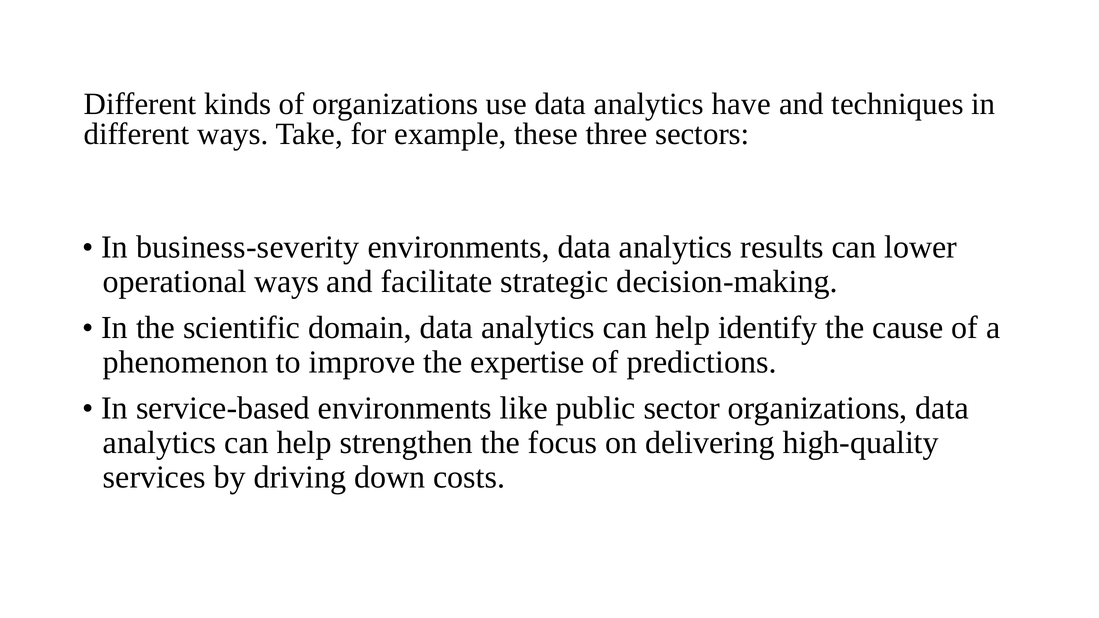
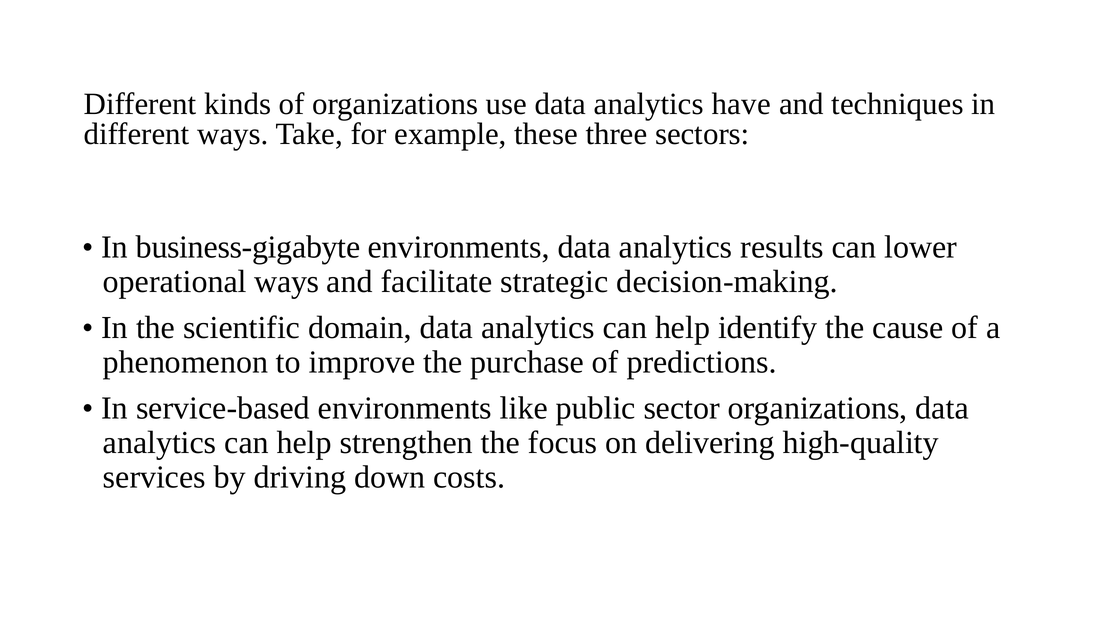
business-severity: business-severity -> business-gigabyte (248, 247)
expertise: expertise -> purchase (527, 362)
